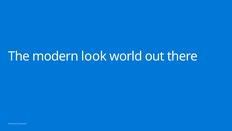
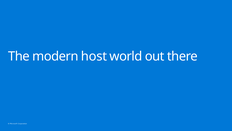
look: look -> host (94, 56)
